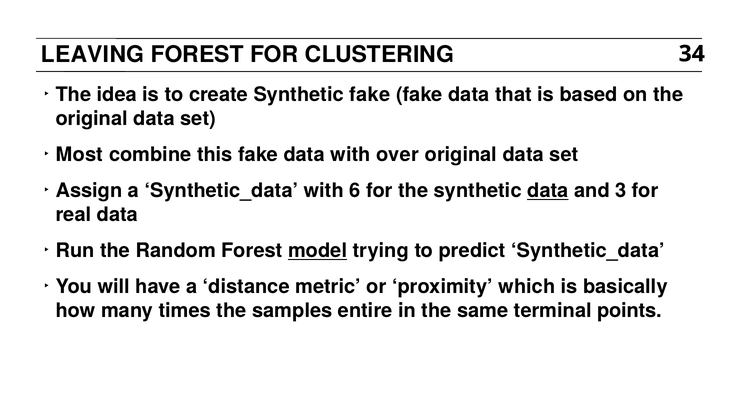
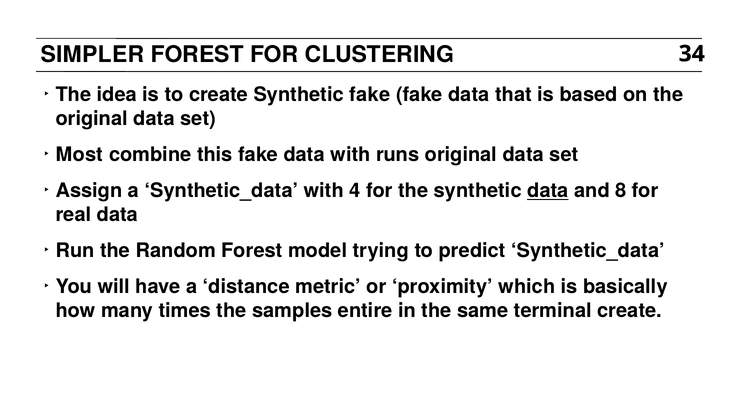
LEAVING: LEAVING -> SIMPLER (93, 55)
over: over -> runs (398, 155)
6: 6 -> 4 (355, 191)
3: 3 -> 8 (621, 191)
model underline: present -> none (318, 251)
terminal points: points -> create (630, 311)
